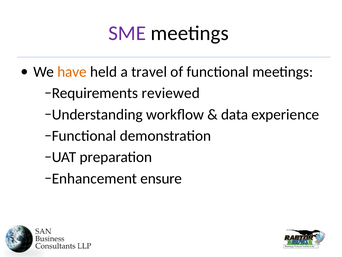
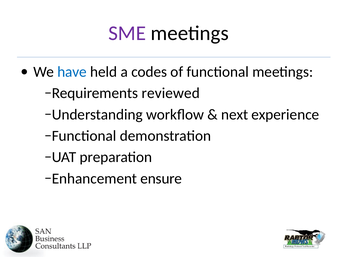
have colour: orange -> blue (72, 72)
travel: travel -> codes (149, 72)
data: data -> next (235, 114)
